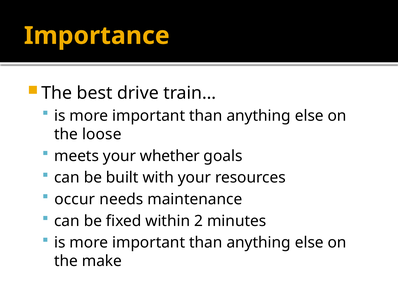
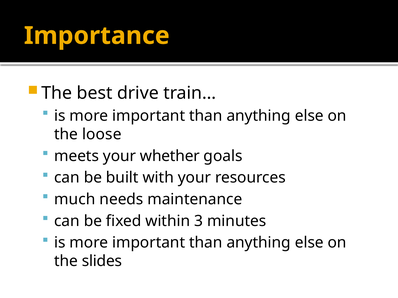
occur: occur -> much (75, 200)
2: 2 -> 3 (199, 221)
make: make -> slides (102, 262)
